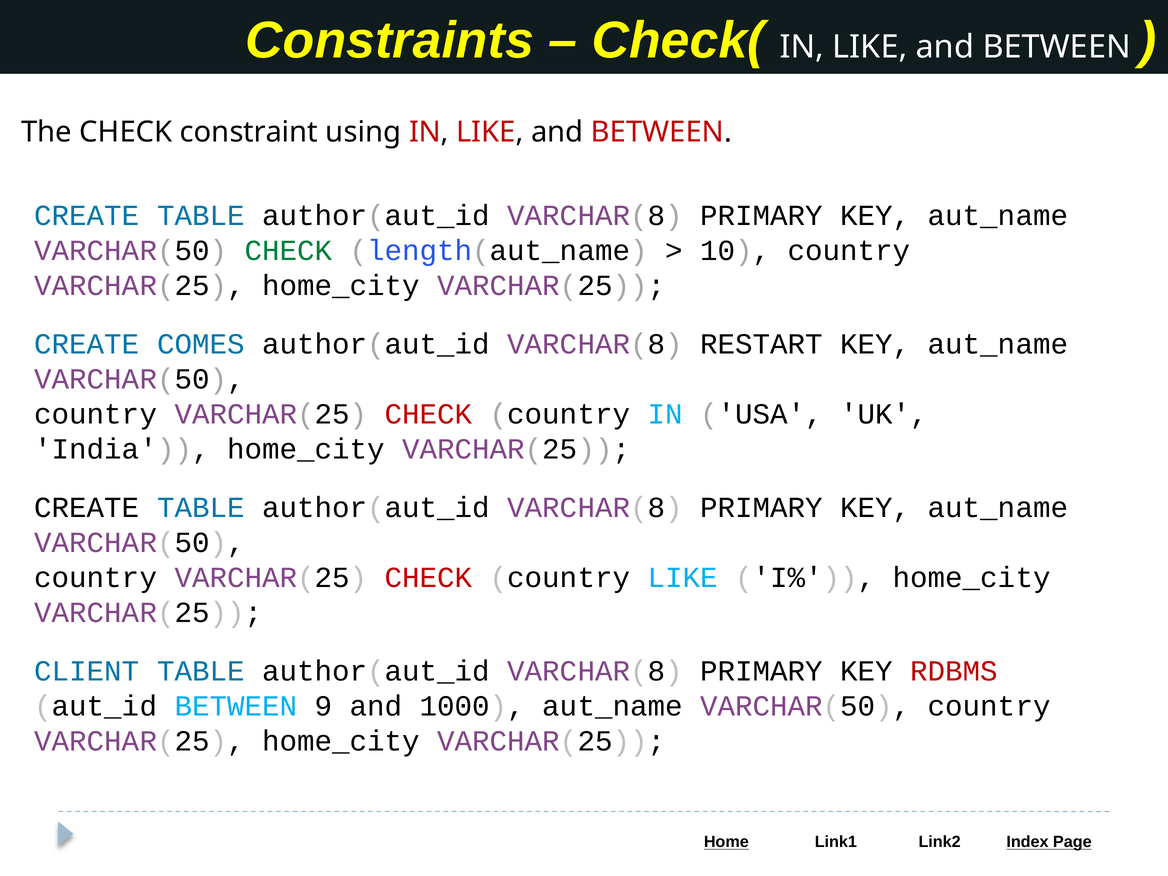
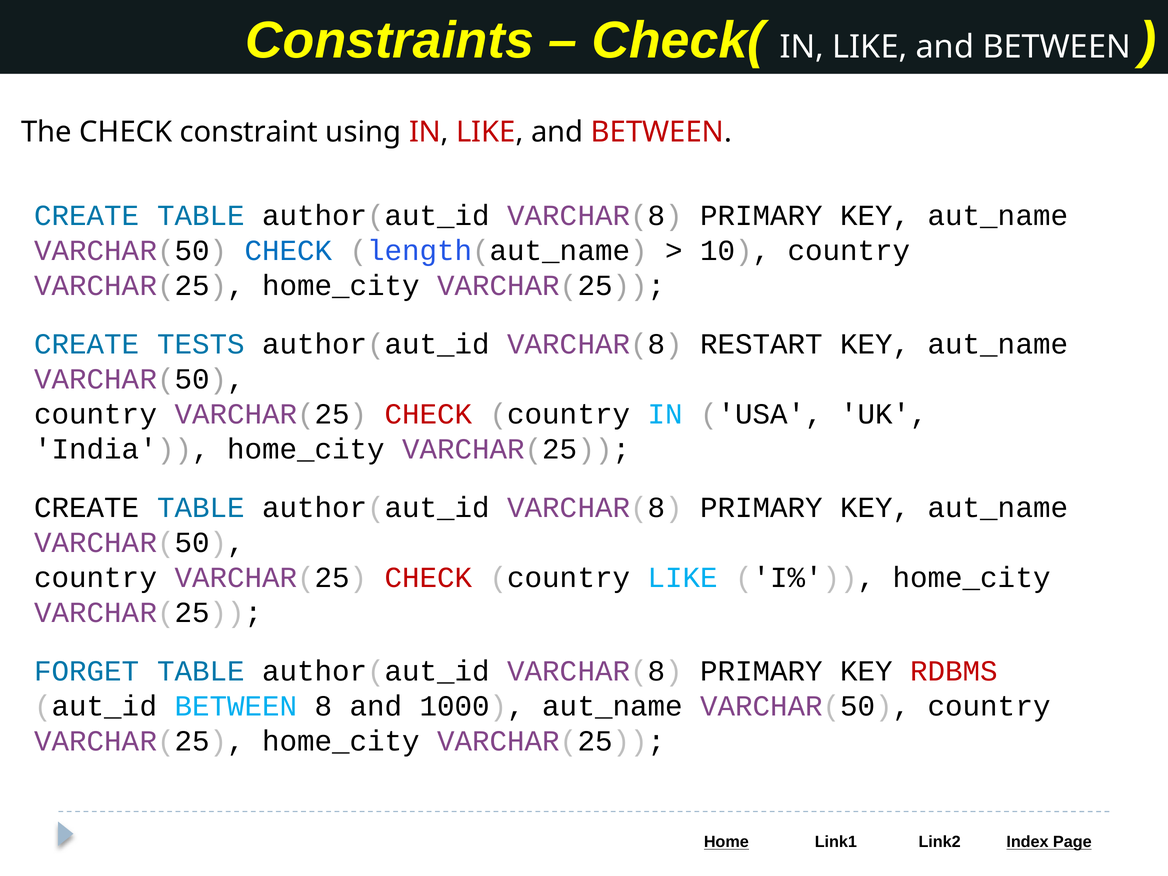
CHECK colour: green -> blue (288, 251)
COMES: COMES -> TESTS (201, 344)
CLIENT: CLIENT -> FORGET (87, 671)
9: 9 -> 8 (323, 706)
